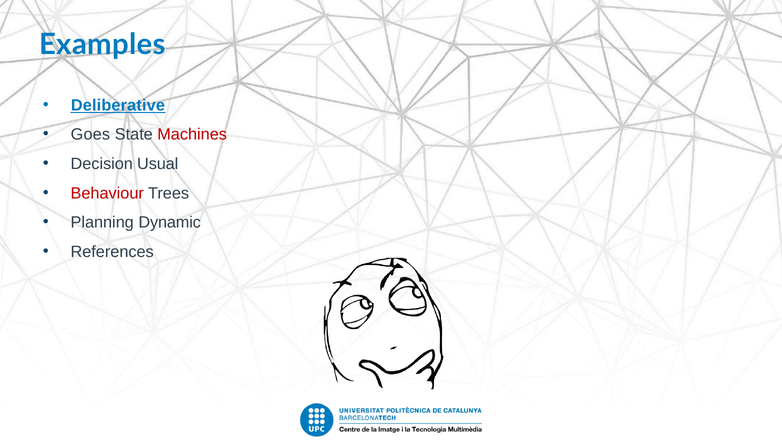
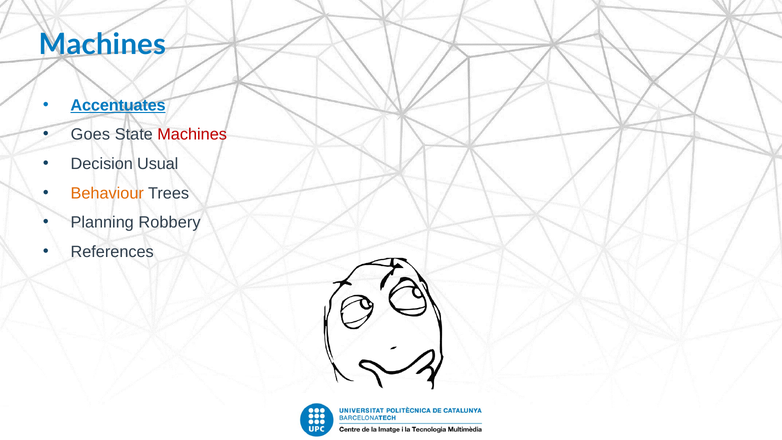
Examples: Examples -> Machines (102, 44)
Deliberative: Deliberative -> Accentuates (118, 105)
Behaviour colour: red -> orange (107, 193)
Dynamic: Dynamic -> Robbery (170, 222)
